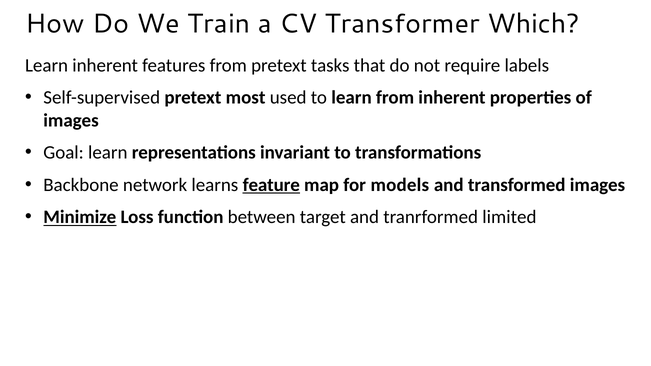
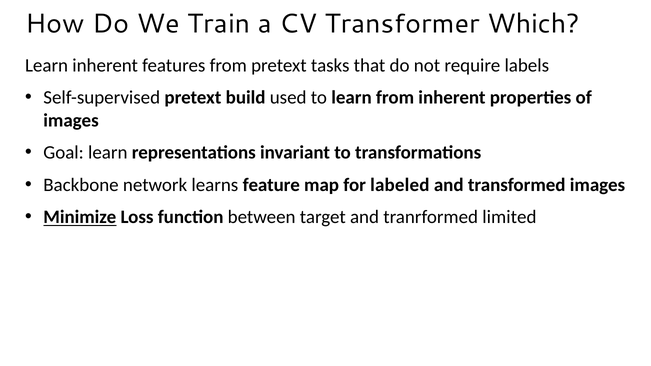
most: most -> build (246, 98)
feature underline: present -> none (271, 185)
models: models -> labeled (400, 185)
